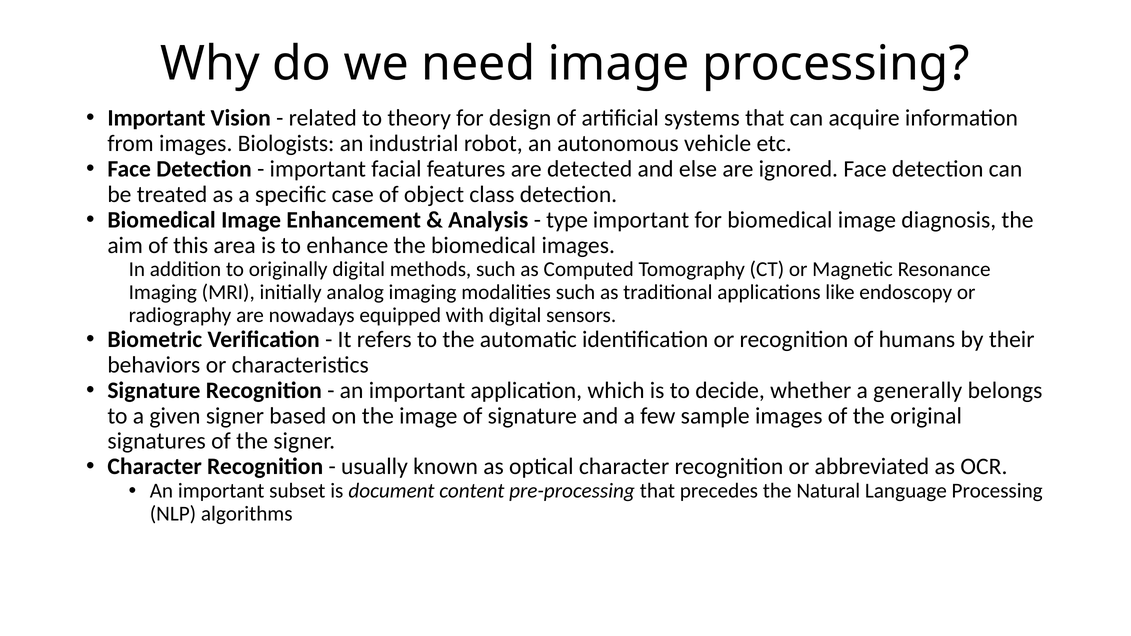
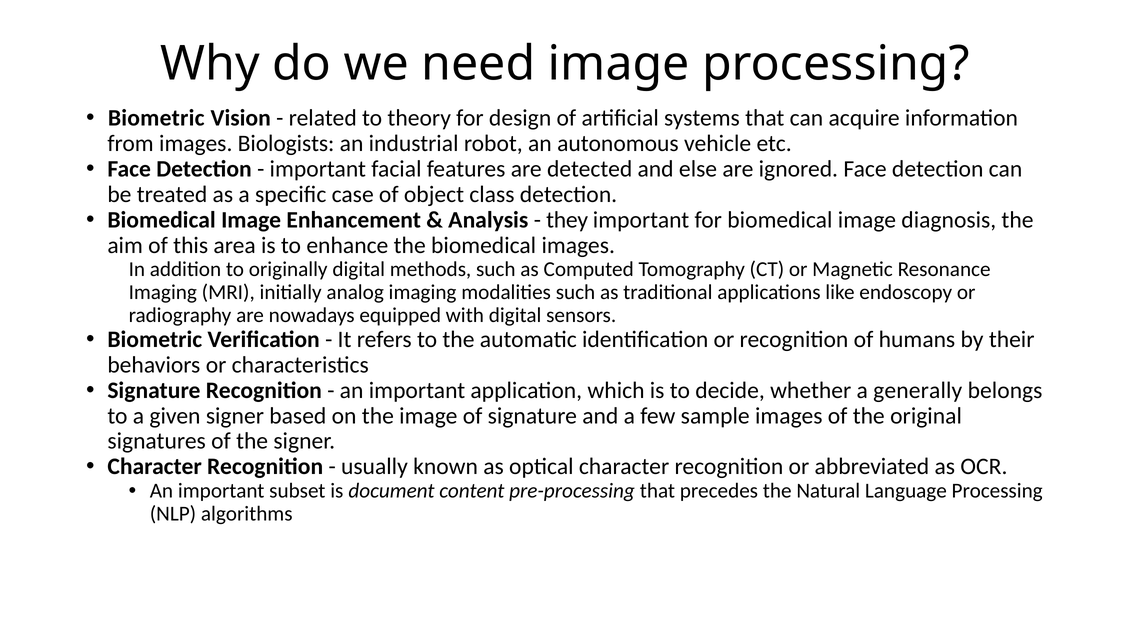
Important: Important -> Biometric (156, 118)
type: type -> they (567, 220)
